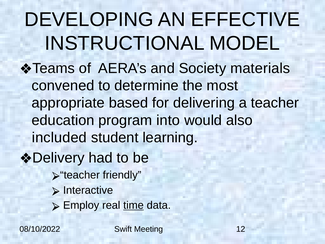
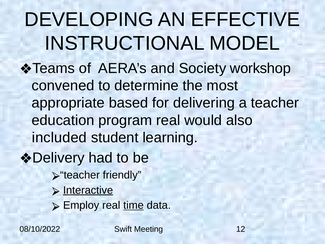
materials: materials -> workshop (260, 68)
program into: into -> real (168, 120)
Interactive underline: none -> present (88, 190)
